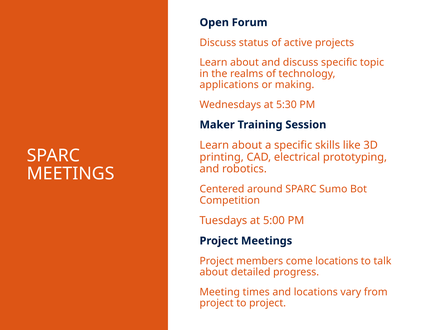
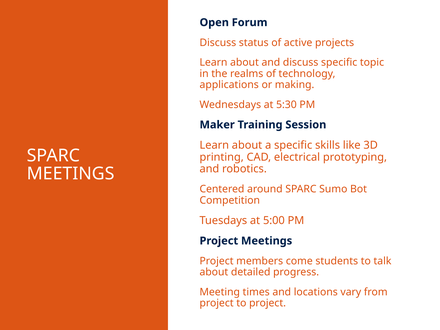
come locations: locations -> students (337, 261)
